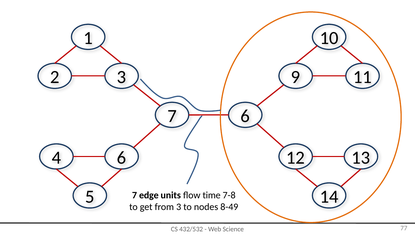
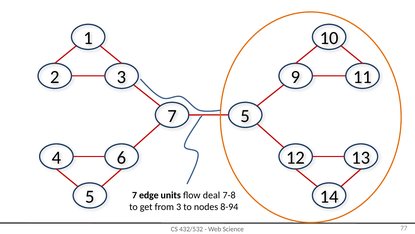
7 6: 6 -> 5 (245, 116)
time: time -> deal (211, 195)
8-49: 8-49 -> 8-94 (229, 207)
